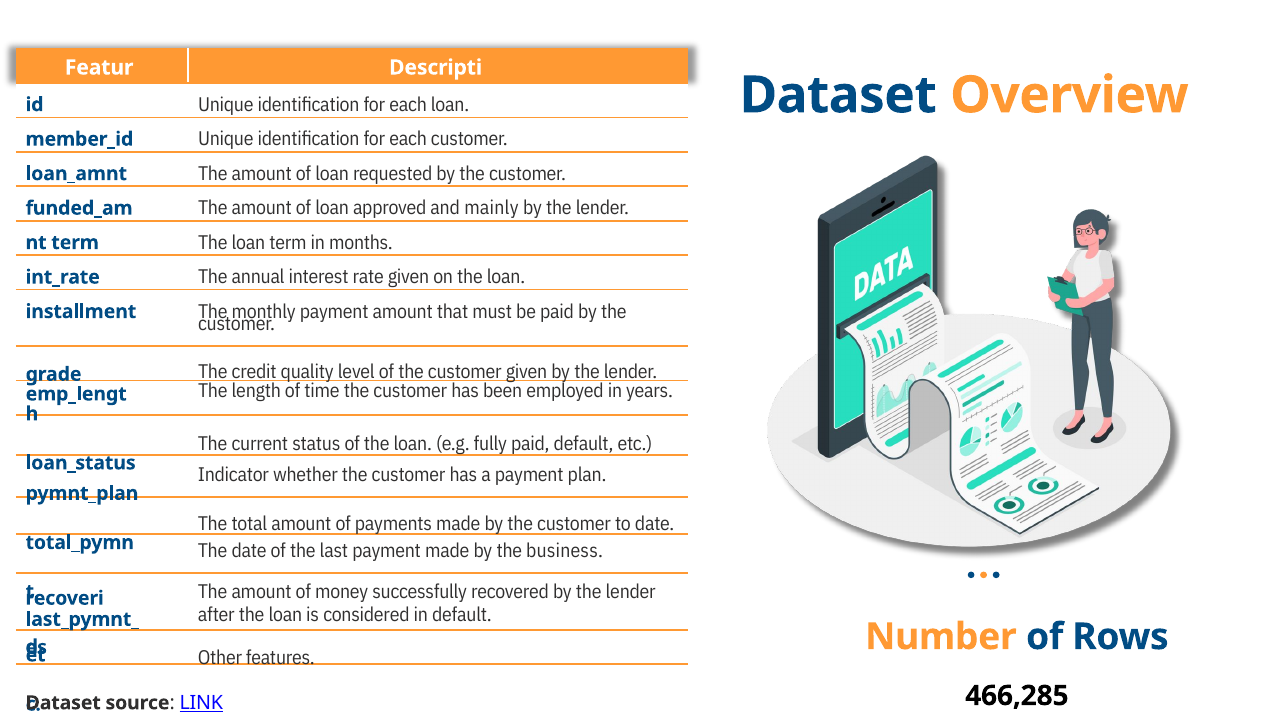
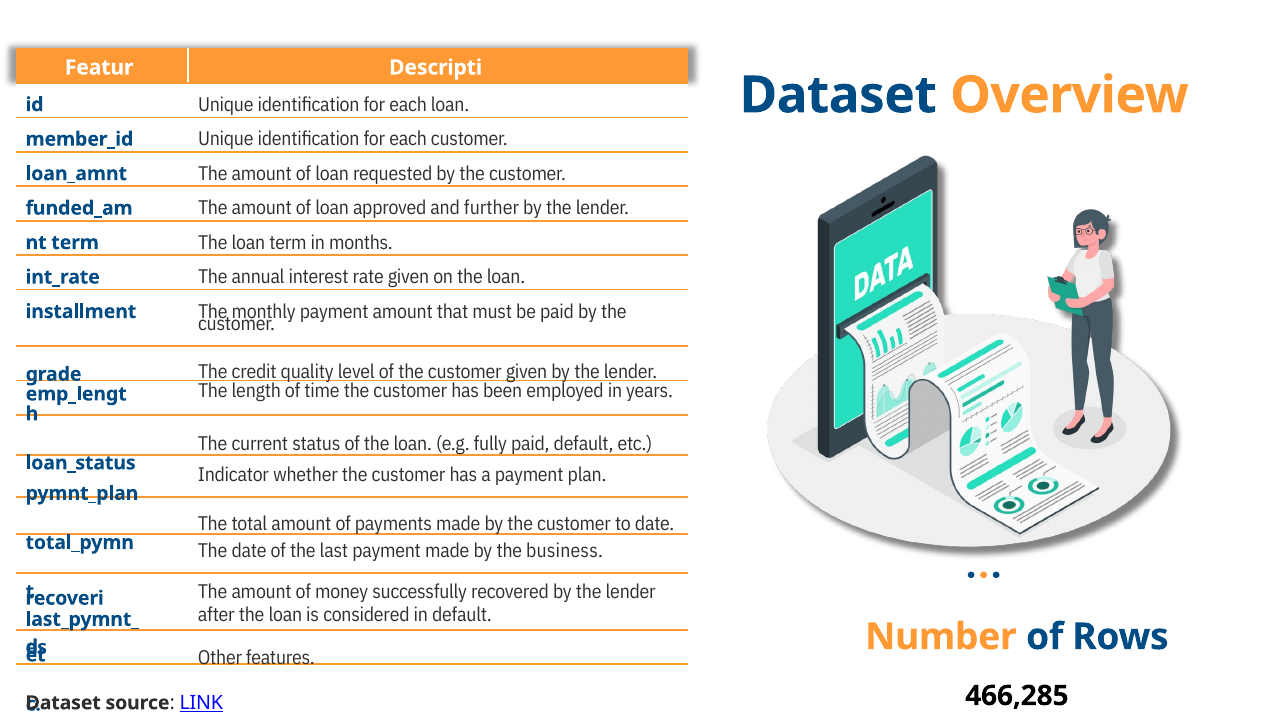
mainly: mainly -> further (492, 208)
